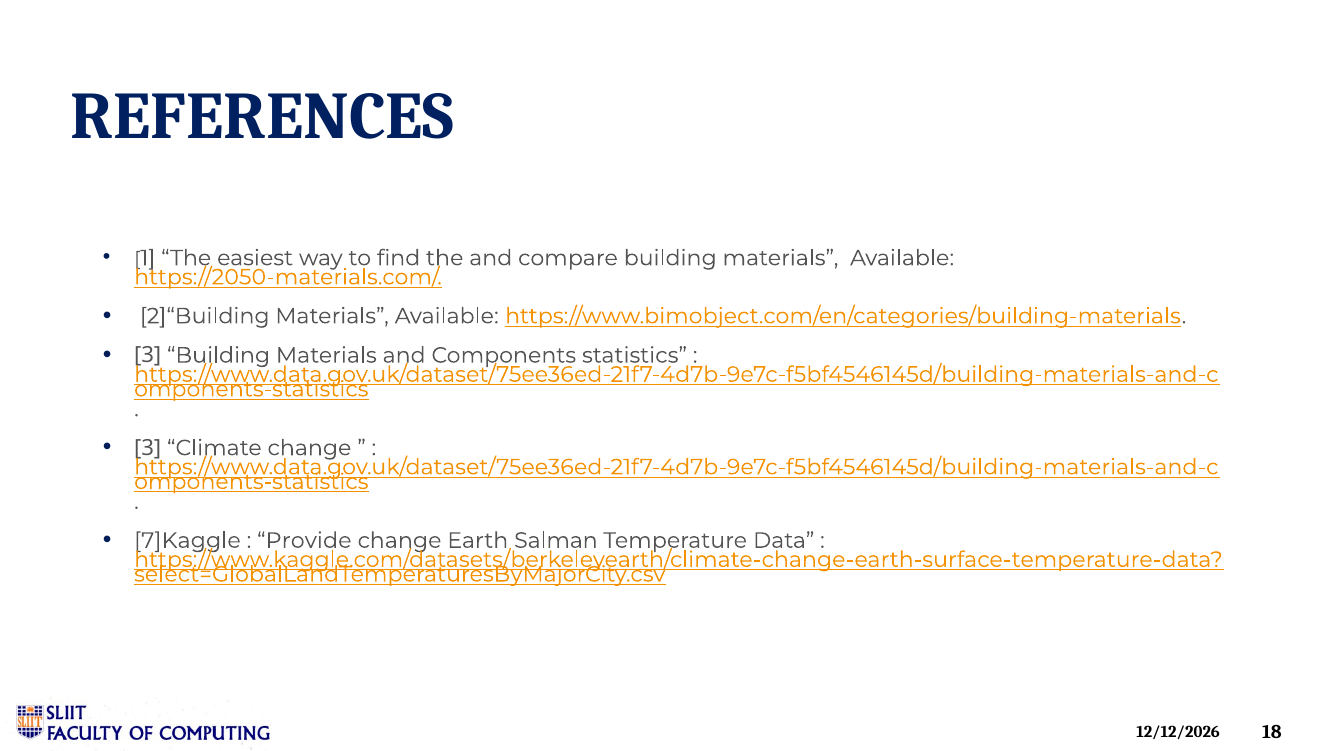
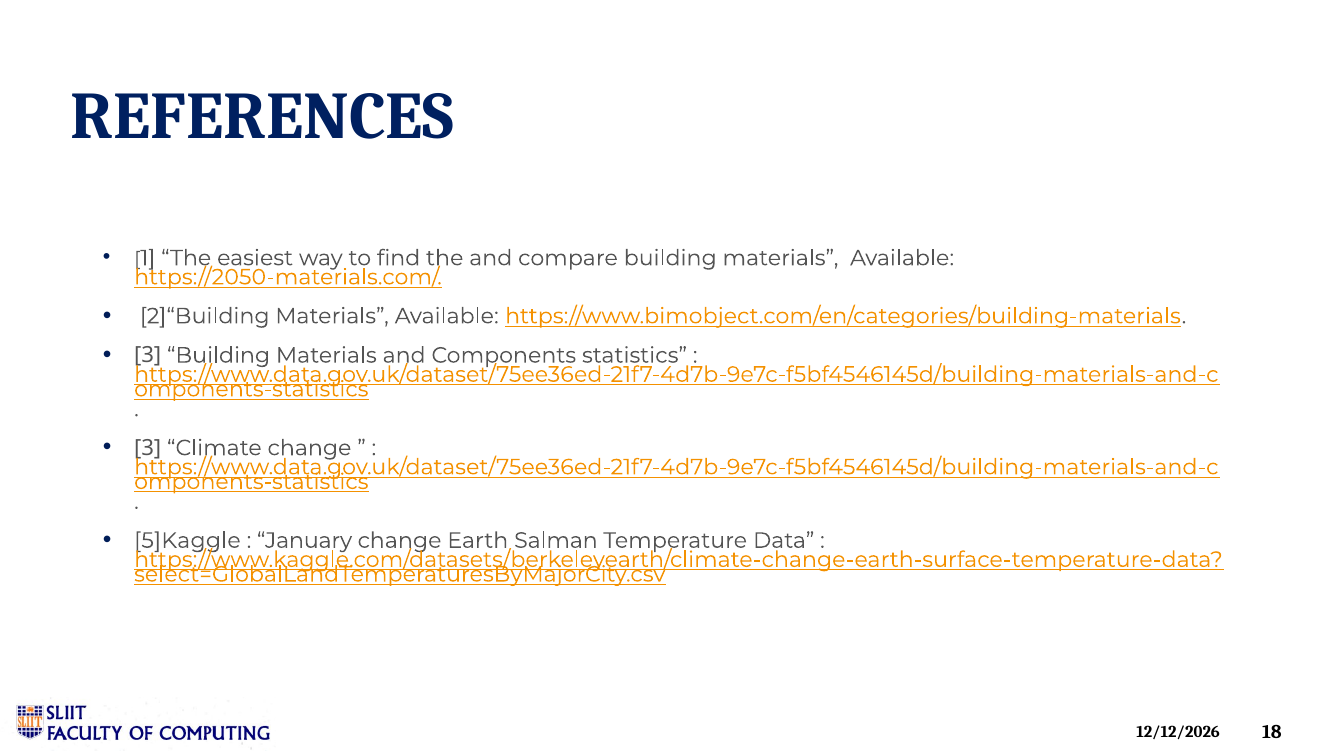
7]Kaggle: 7]Kaggle -> 5]Kaggle (187, 540)
Provide: Provide -> January (304, 540)
